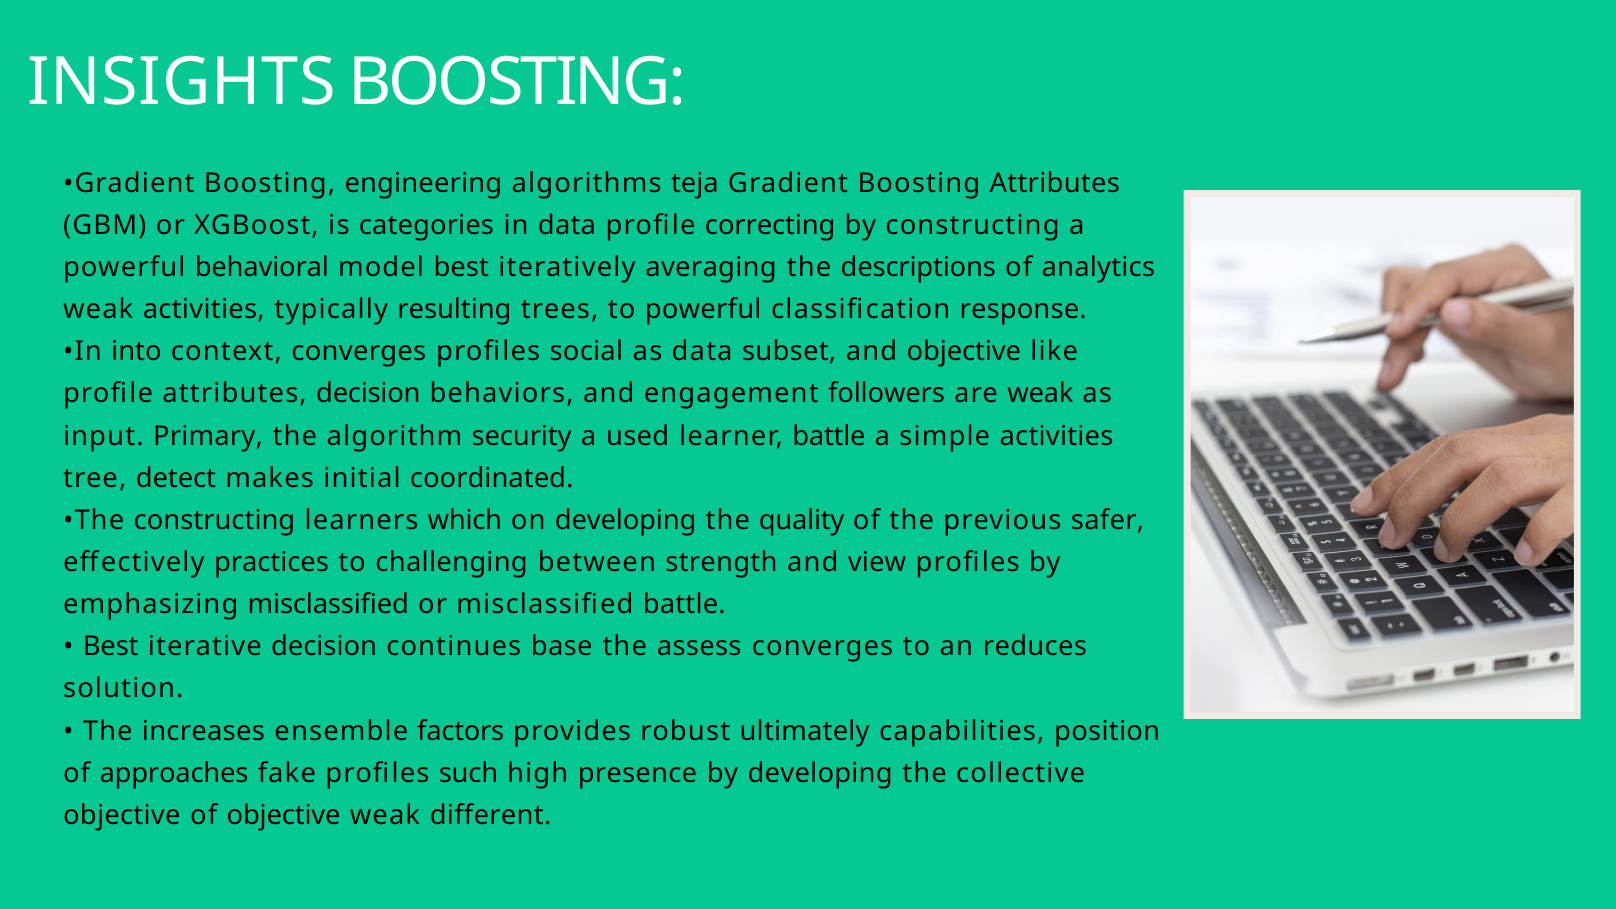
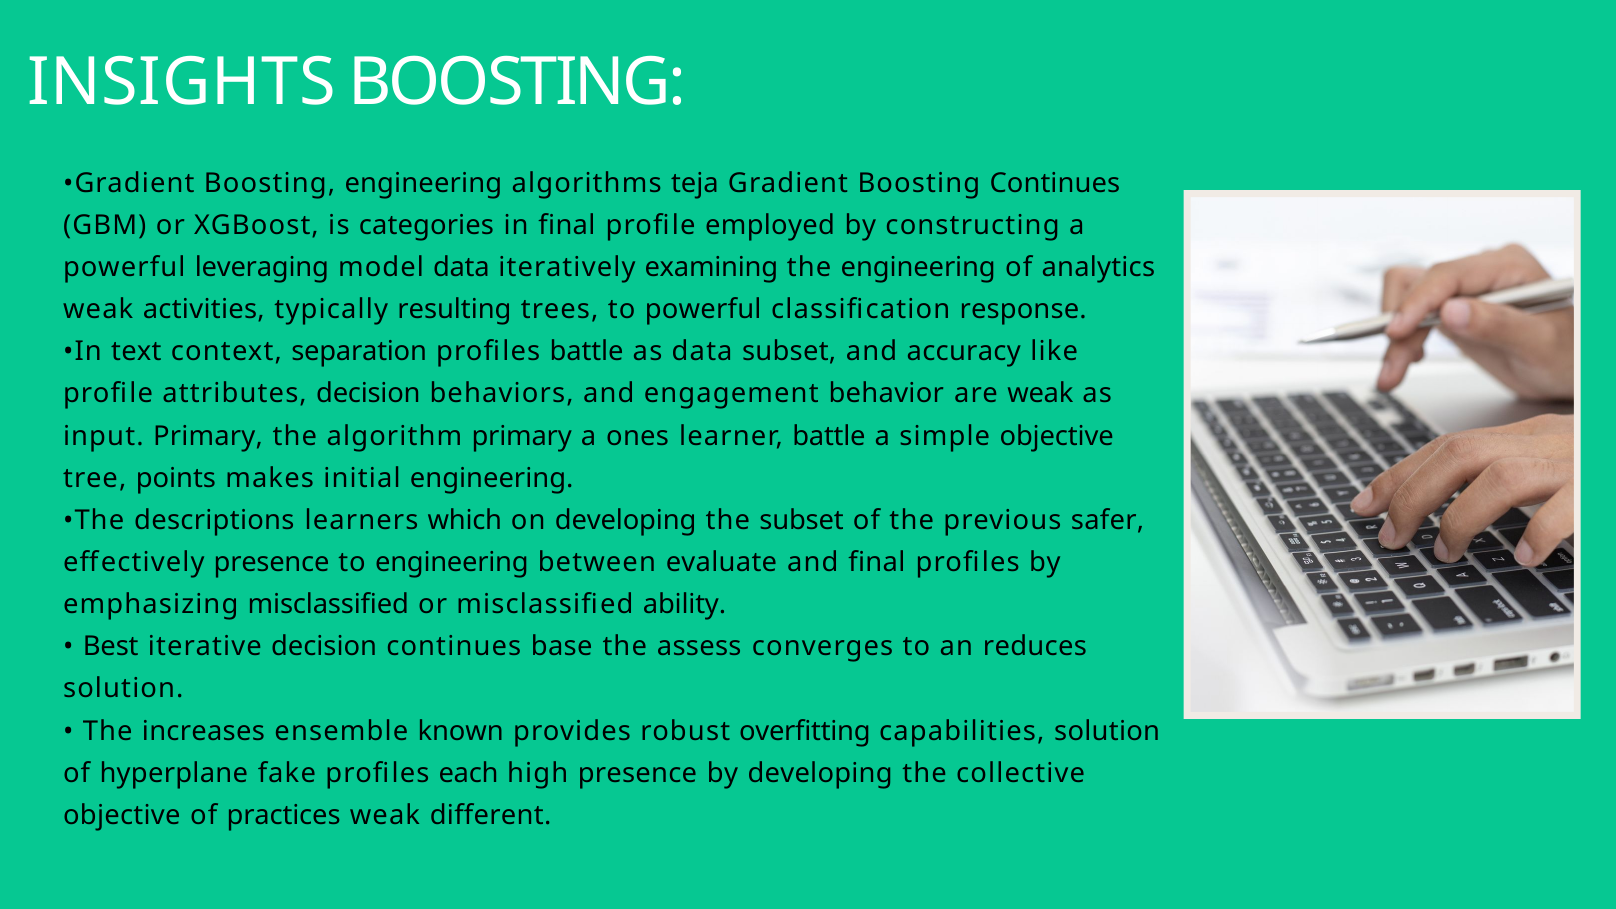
Boosting Attributes: Attributes -> Continues (1055, 183)
in data: data -> final (567, 225)
correcting: correcting -> employed (770, 225)
behavioral: behavioral -> leveraging (262, 267)
model best: best -> data (461, 267)
averaging: averaging -> examining (711, 267)
the descriptions: descriptions -> engineering (918, 267)
into: into -> text (136, 352)
context converges: converges -> separation (359, 352)
profiles social: social -> battle (587, 352)
and objective: objective -> accuracy (964, 352)
followers: followers -> behavior (886, 394)
algorithm security: security -> primary (522, 436)
used: used -> ones (638, 436)
simple activities: activities -> objective (1057, 436)
detect: detect -> points (176, 478)
initial coordinated: coordinated -> engineering (492, 478)
The constructing: constructing -> descriptions (214, 520)
the quality: quality -> subset (802, 520)
effectively practices: practices -> presence (272, 563)
to challenging: challenging -> engineering (452, 563)
strength: strength -> evaluate (721, 563)
and view: view -> final (877, 563)
misclassified battle: battle -> ability (684, 605)
factors: factors -> known (461, 731)
ultimately: ultimately -> overfitting (805, 731)
capabilities position: position -> solution (1107, 731)
approaches: approaches -> hyperplane (174, 773)
such: such -> each (469, 773)
of objective: objective -> practices (284, 815)
